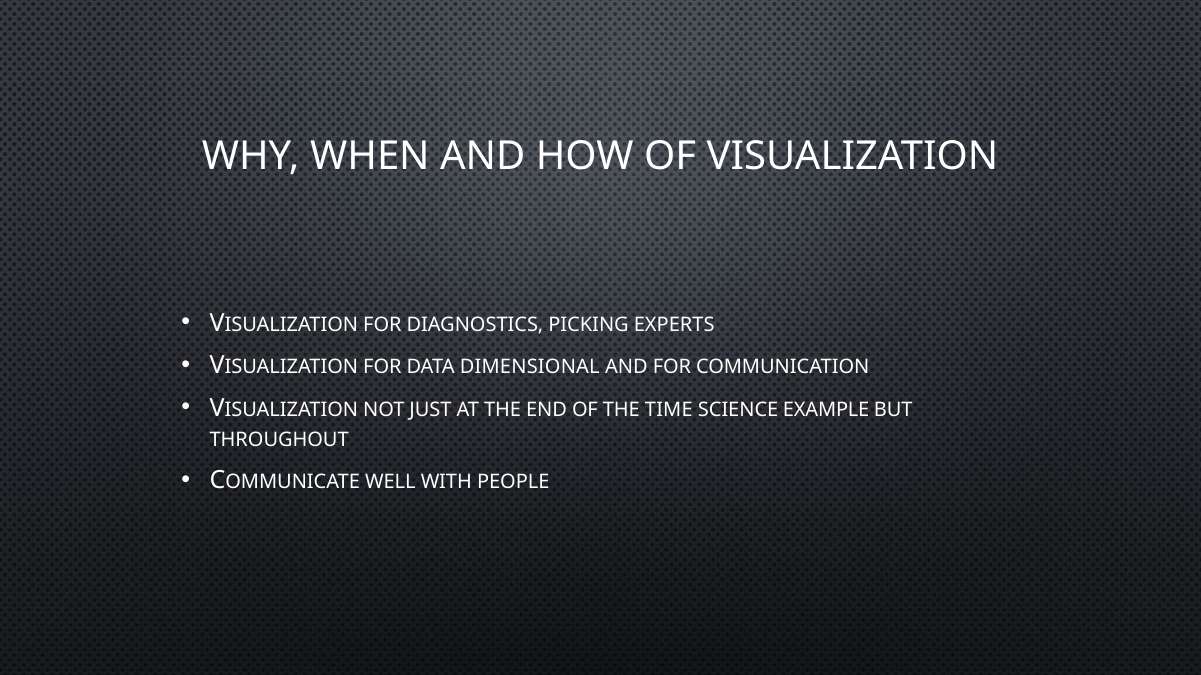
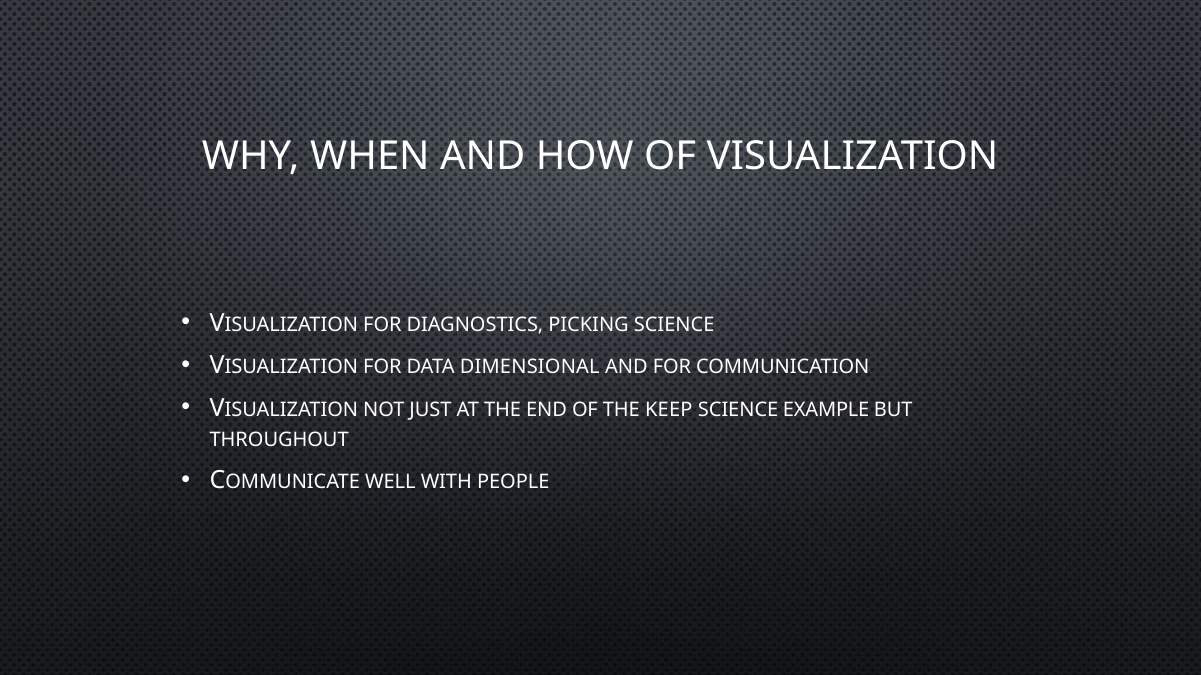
PICKING EXPERTS: EXPERTS -> SCIENCE (674, 325)
TIME: TIME -> KEEP (669, 410)
